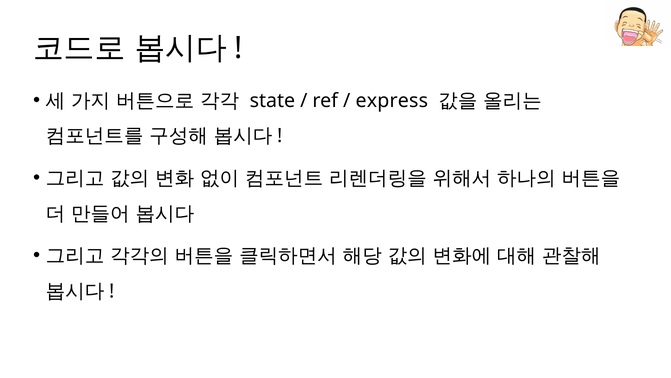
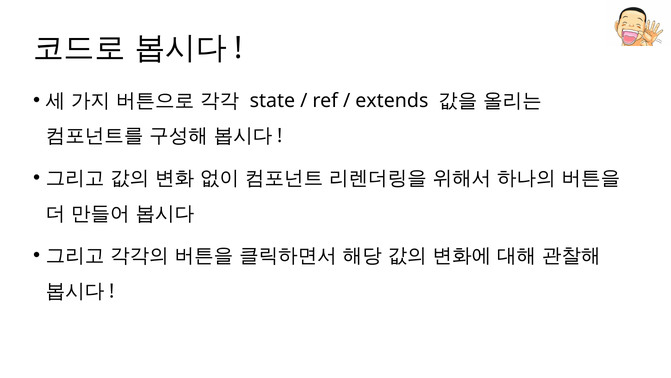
express: express -> extends (392, 100)
